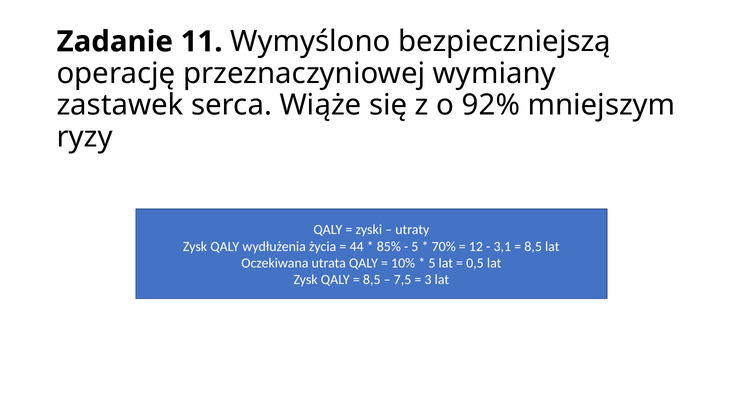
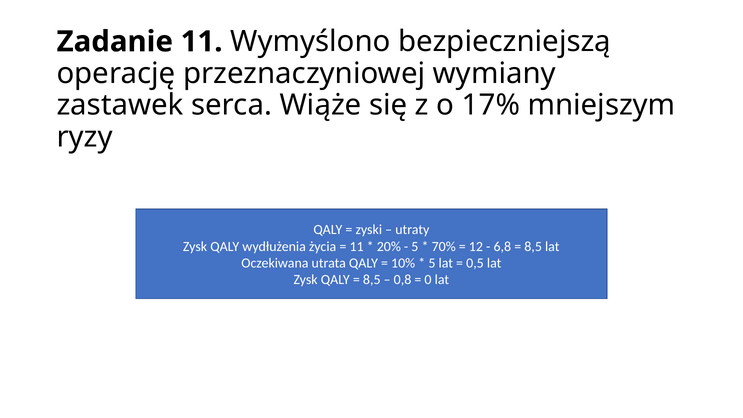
92%: 92% -> 17% (491, 105)
44: 44 -> 11 (357, 246)
85%: 85% -> 20% (389, 246)
3,1: 3,1 -> 6,8 (502, 246)
7,5: 7,5 -> 0,8 (403, 280)
3: 3 -> 0 (428, 280)
